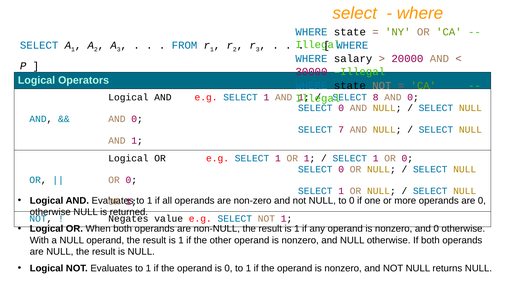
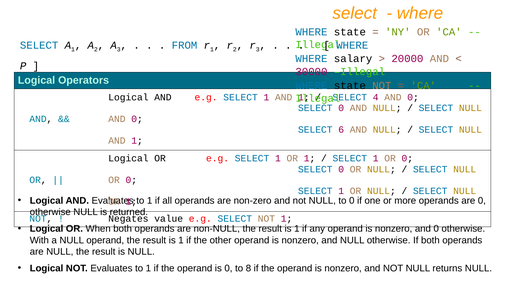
8: 8 -> 4 (376, 97)
7: 7 -> 6 (341, 130)
0 to 1: 1 -> 8 (248, 269)
